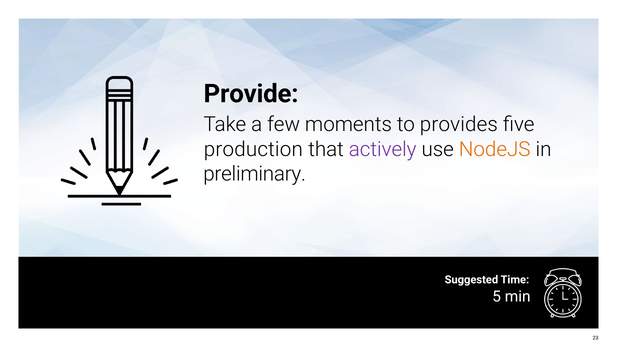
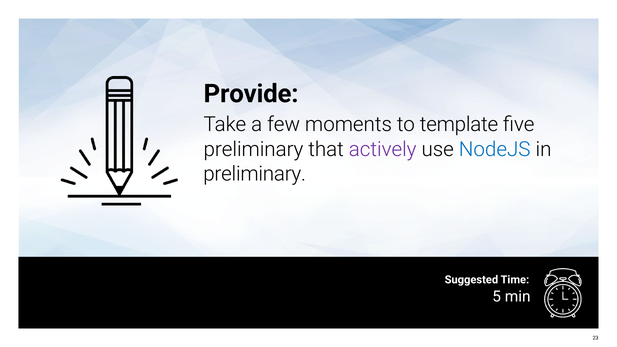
provides: provides -> template (459, 125)
production: production -> preliminary (253, 149)
NodeJS colour: orange -> blue (495, 149)
